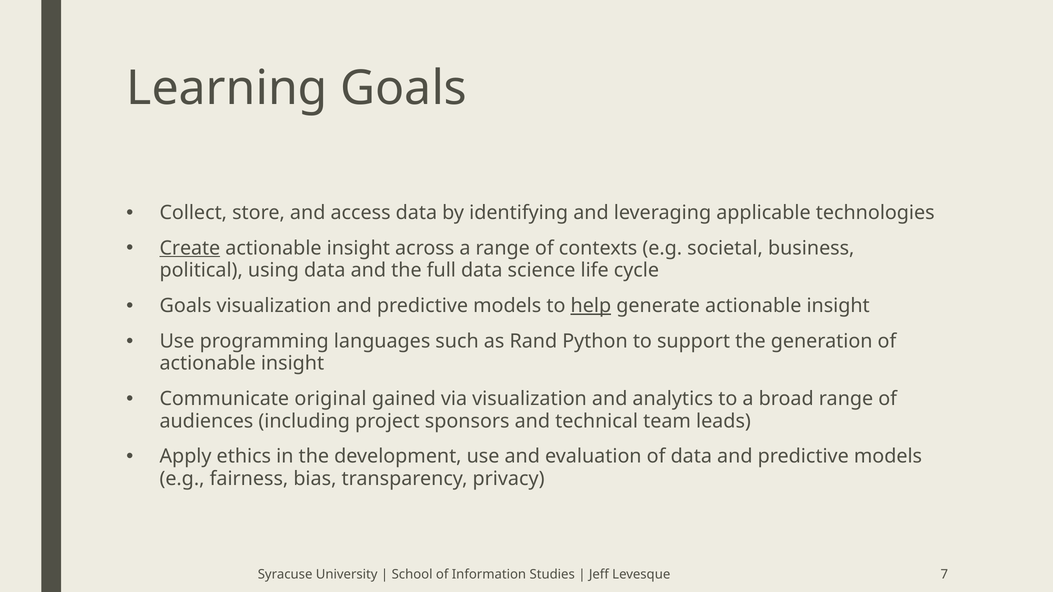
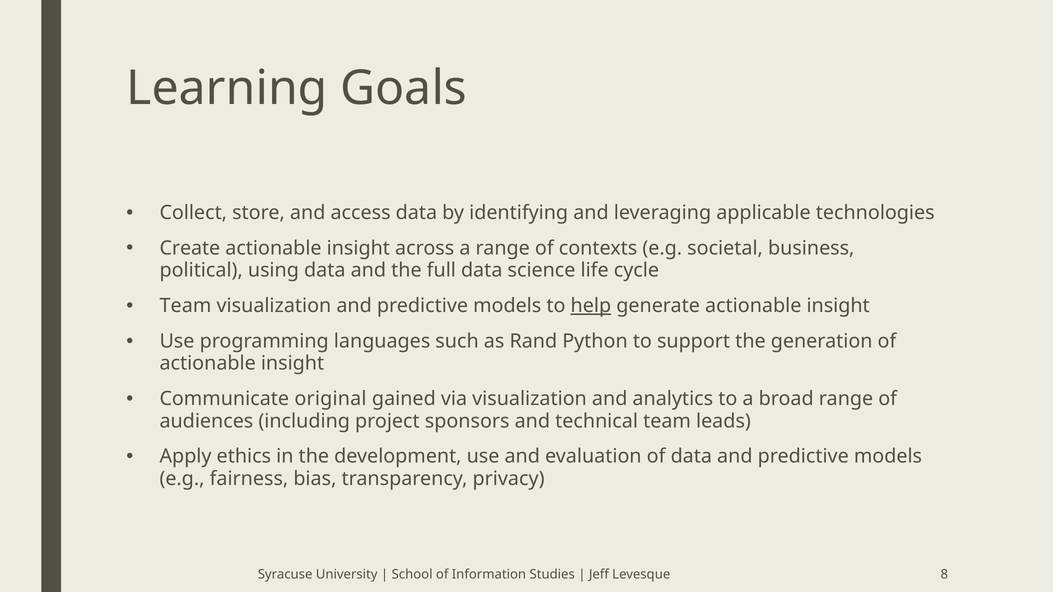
Create underline: present -> none (190, 248)
Goals: Goals -> Team (185, 306)
7: 7 -> 8 (944, 575)
